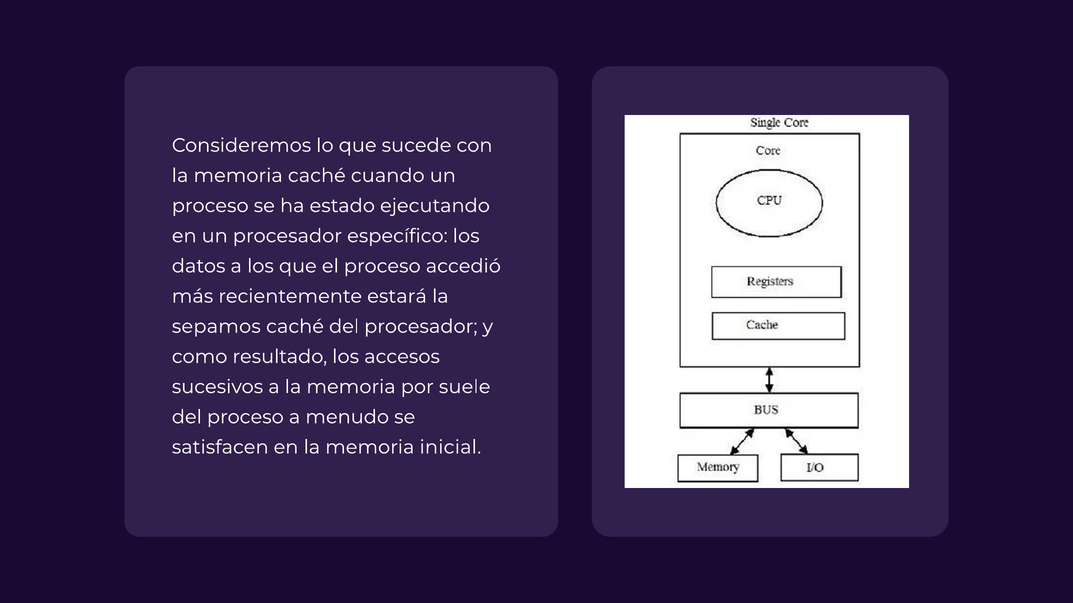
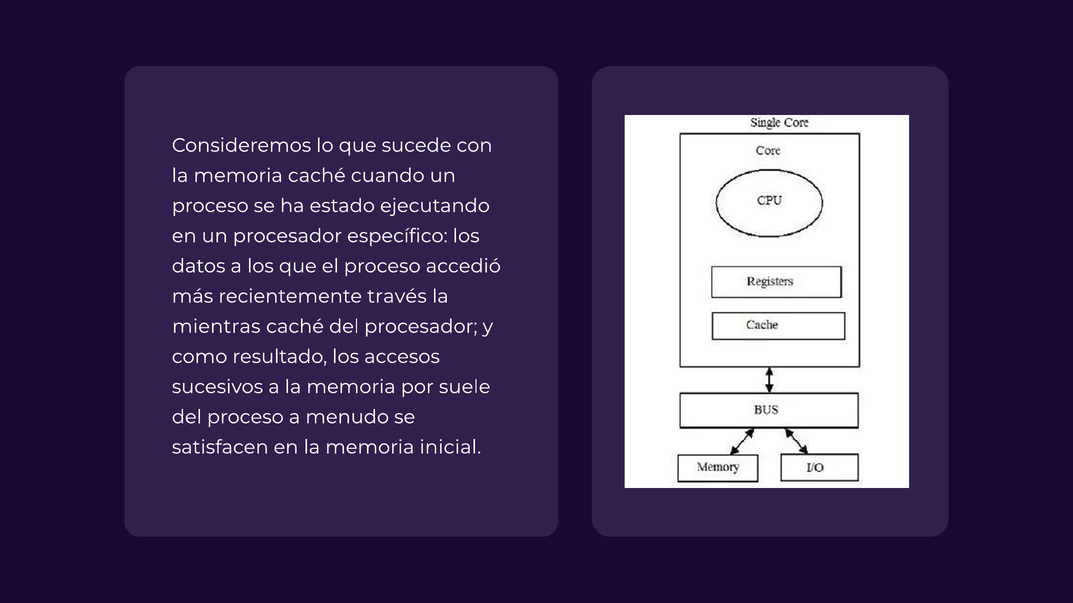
estará: estará -> través (397, 297)
sepamos: sepamos -> mientras (216, 327)
